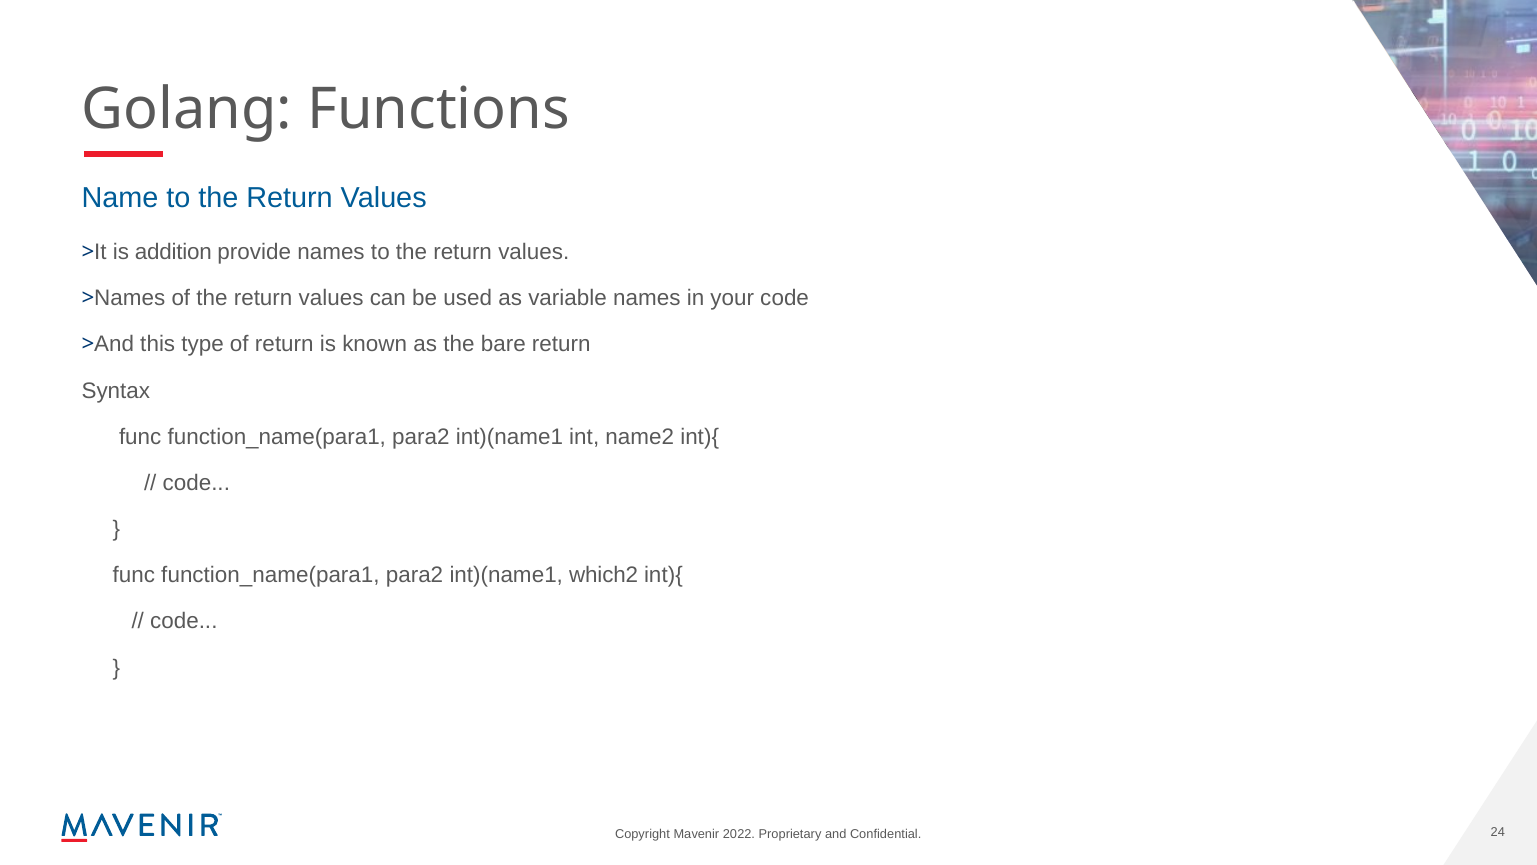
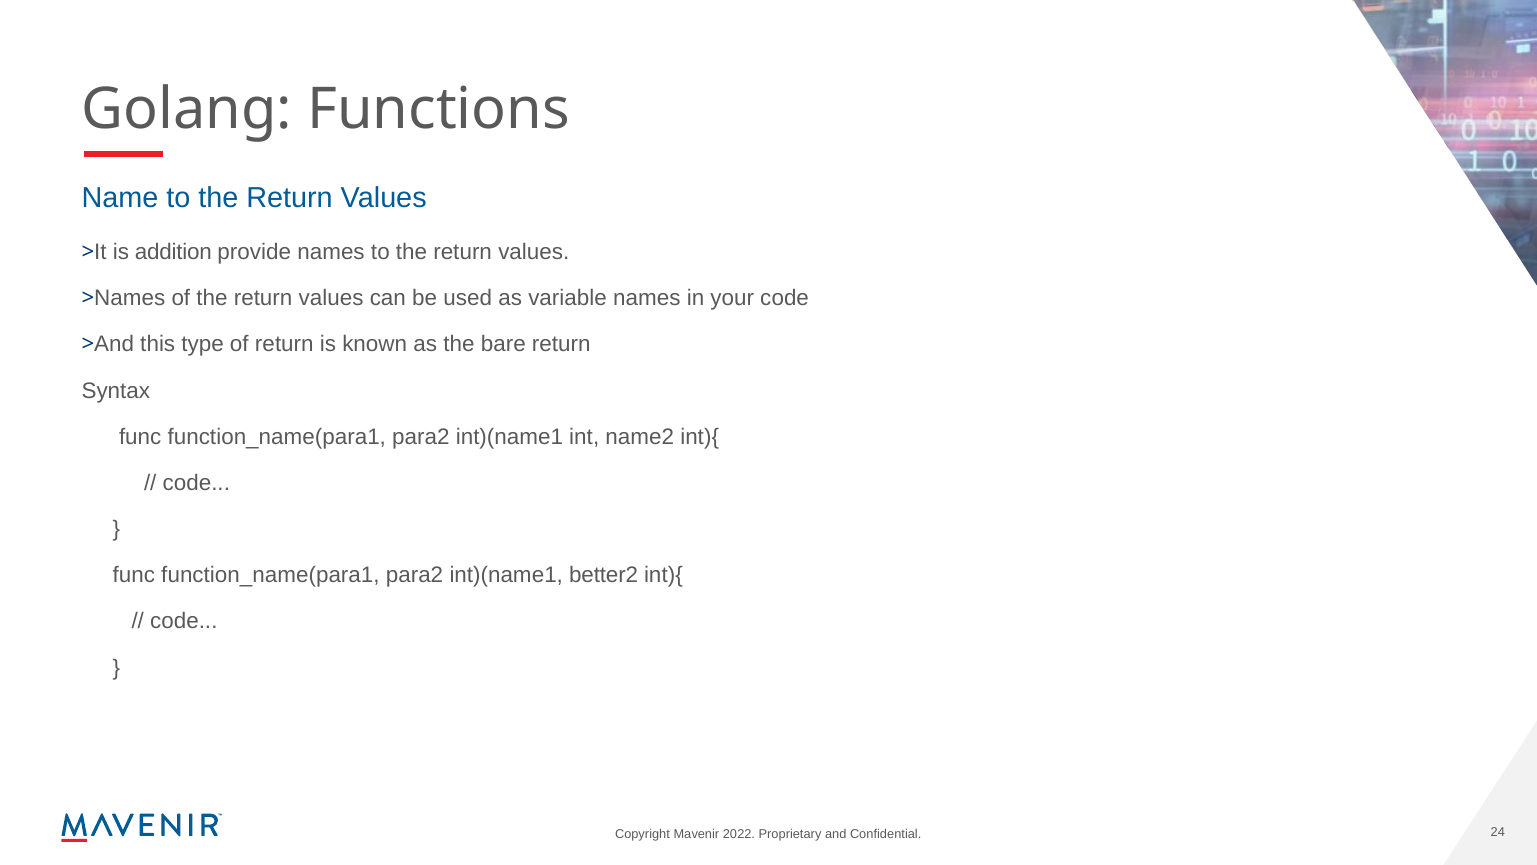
which2: which2 -> better2 (604, 575)
